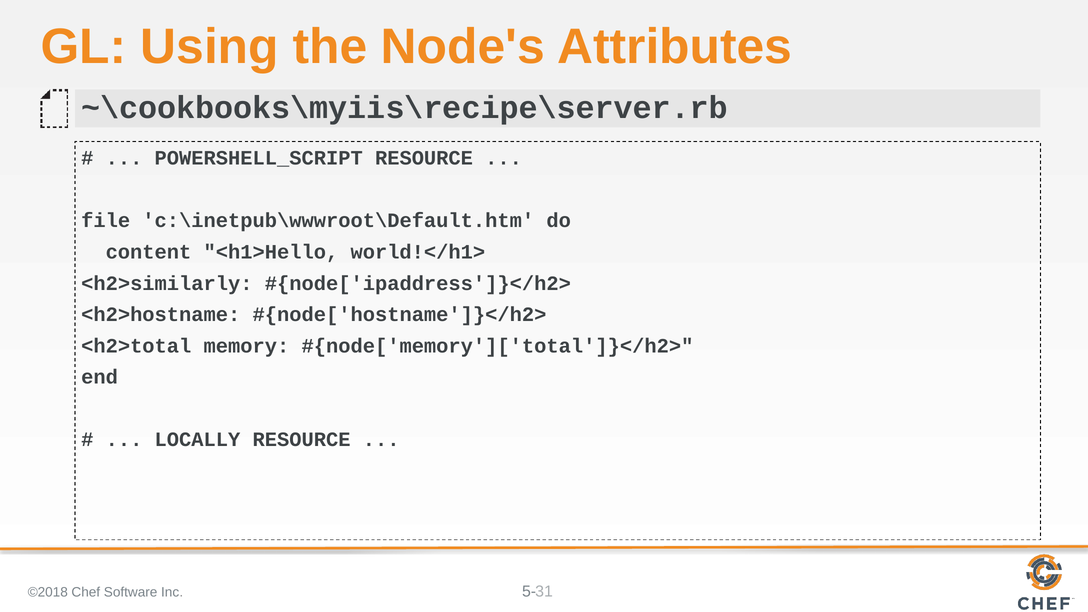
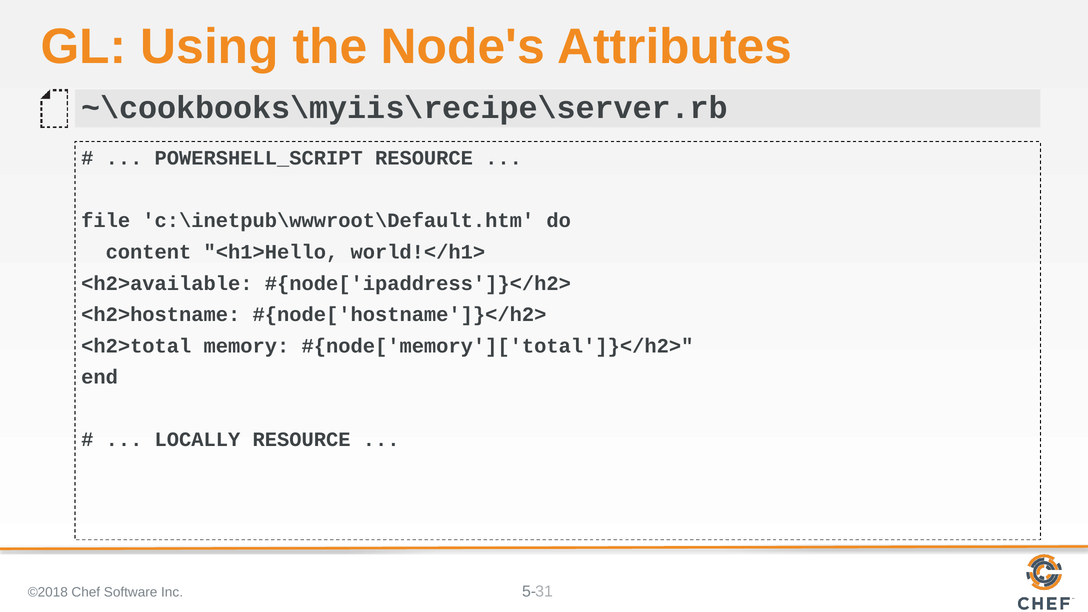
<h2>similarly: <h2>similarly -> <h2>available (167, 283)
